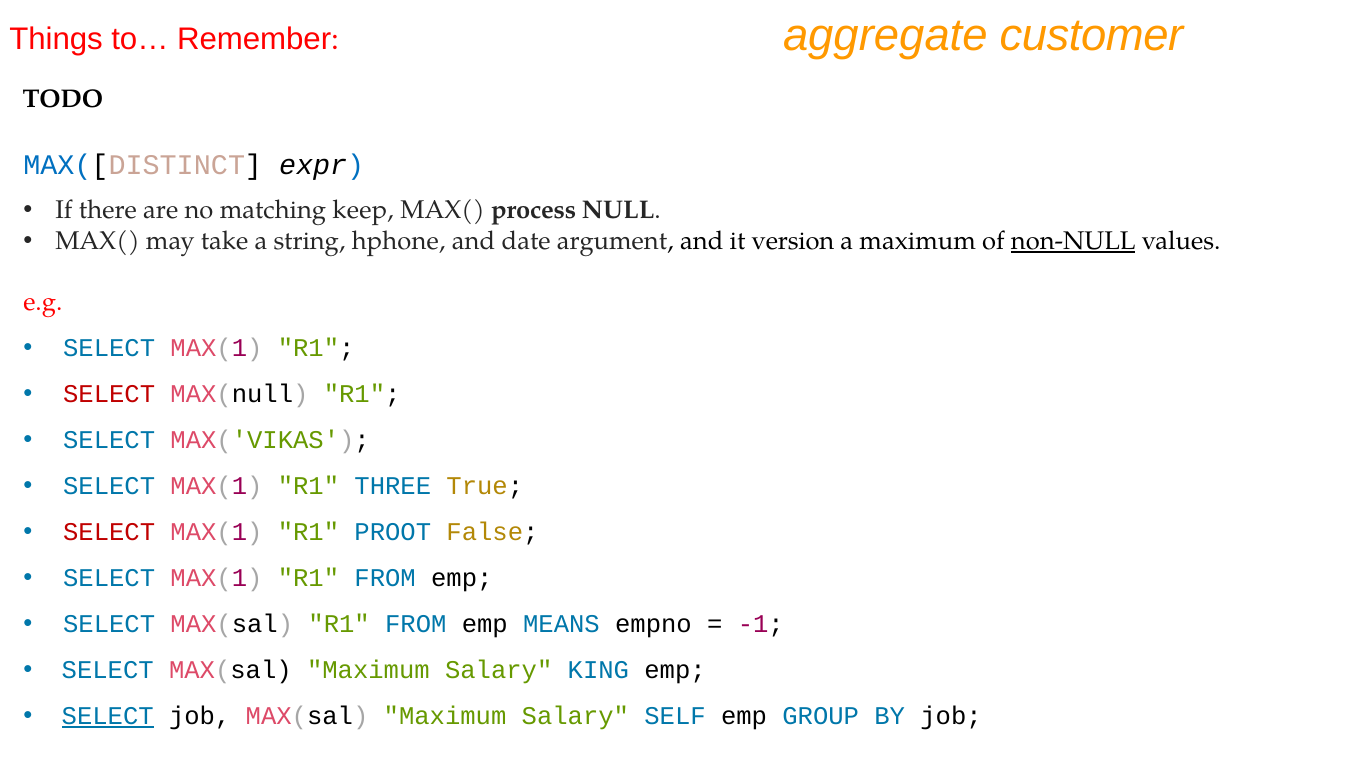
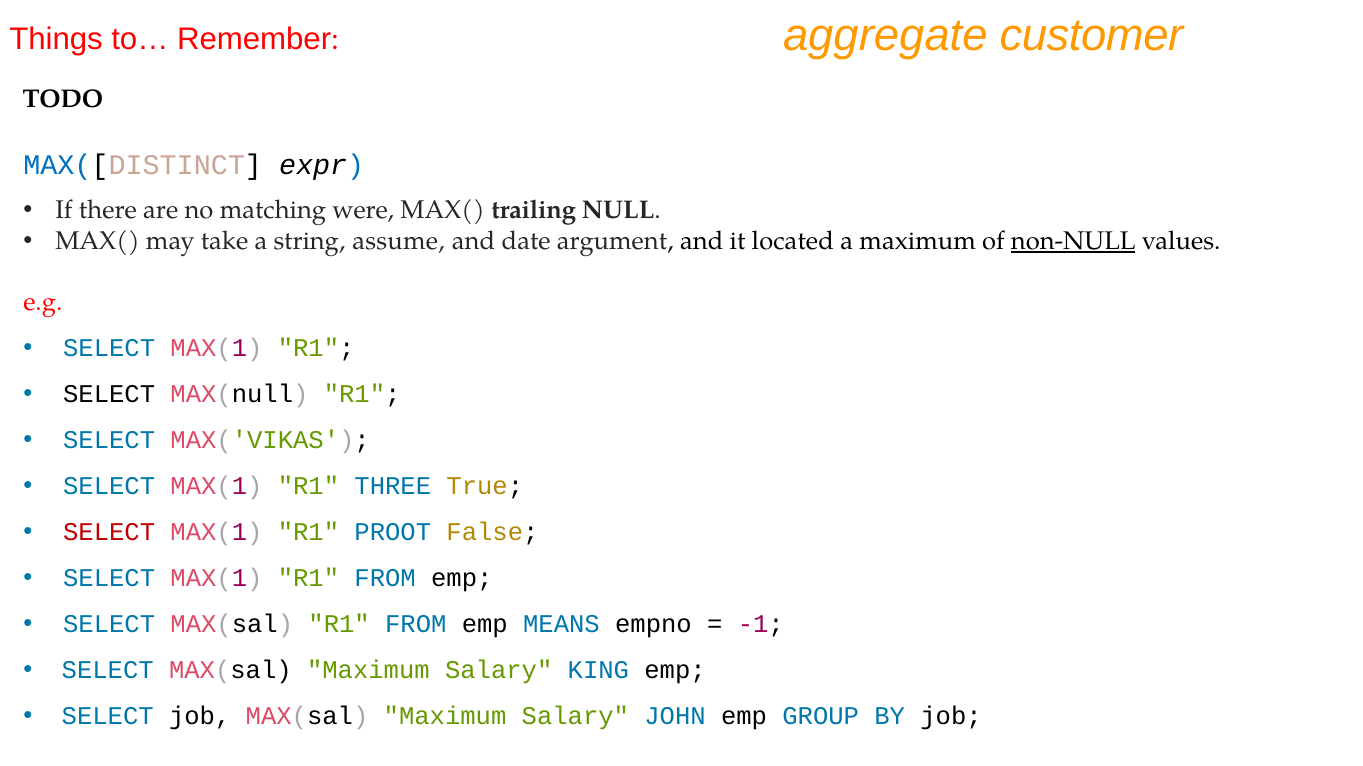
keep: keep -> were (363, 211)
process: process -> trailing (534, 211)
hphone: hphone -> assume (399, 241)
version: version -> located (793, 241)
SELECT colour: red -> black (109, 395)
SELECT underline: present -> none (108, 717)
SELF: SELF -> JOHN (675, 717)
